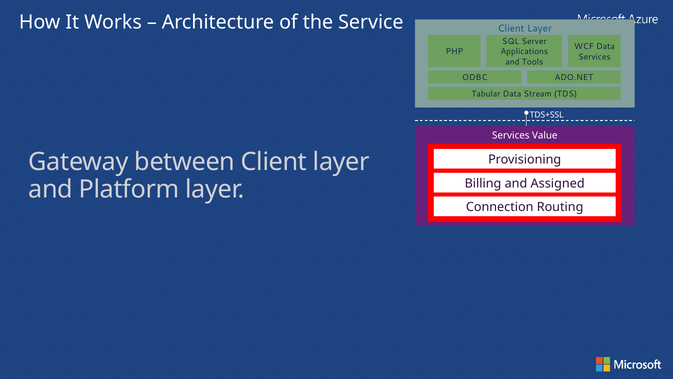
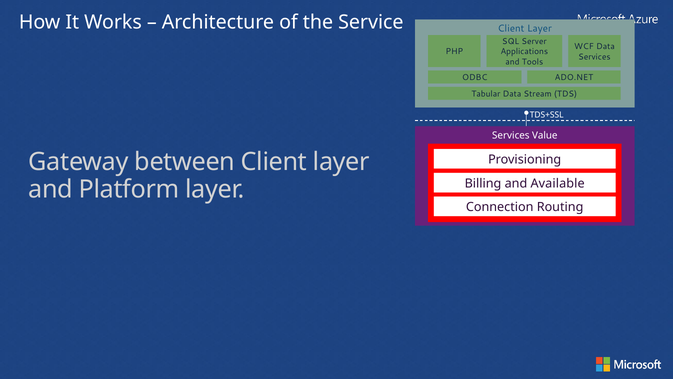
Assigned: Assigned -> Available (558, 183)
